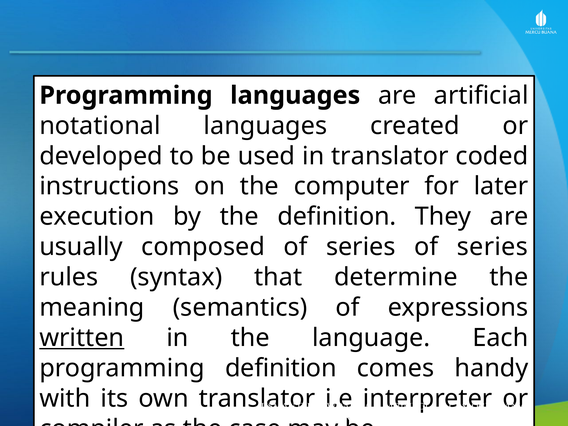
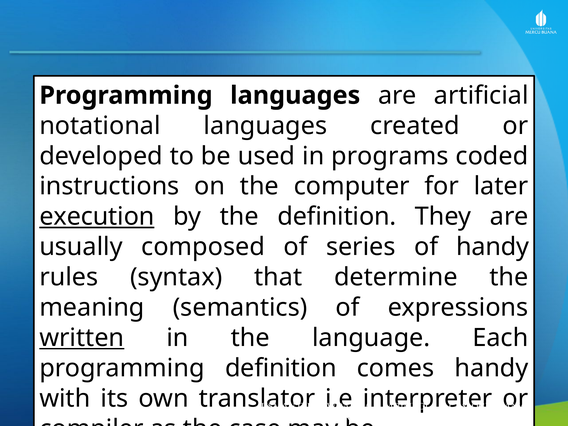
in translator: translator -> programs (390, 156)
execution underline: none -> present (97, 217)
series of series: series -> handy (493, 247)
